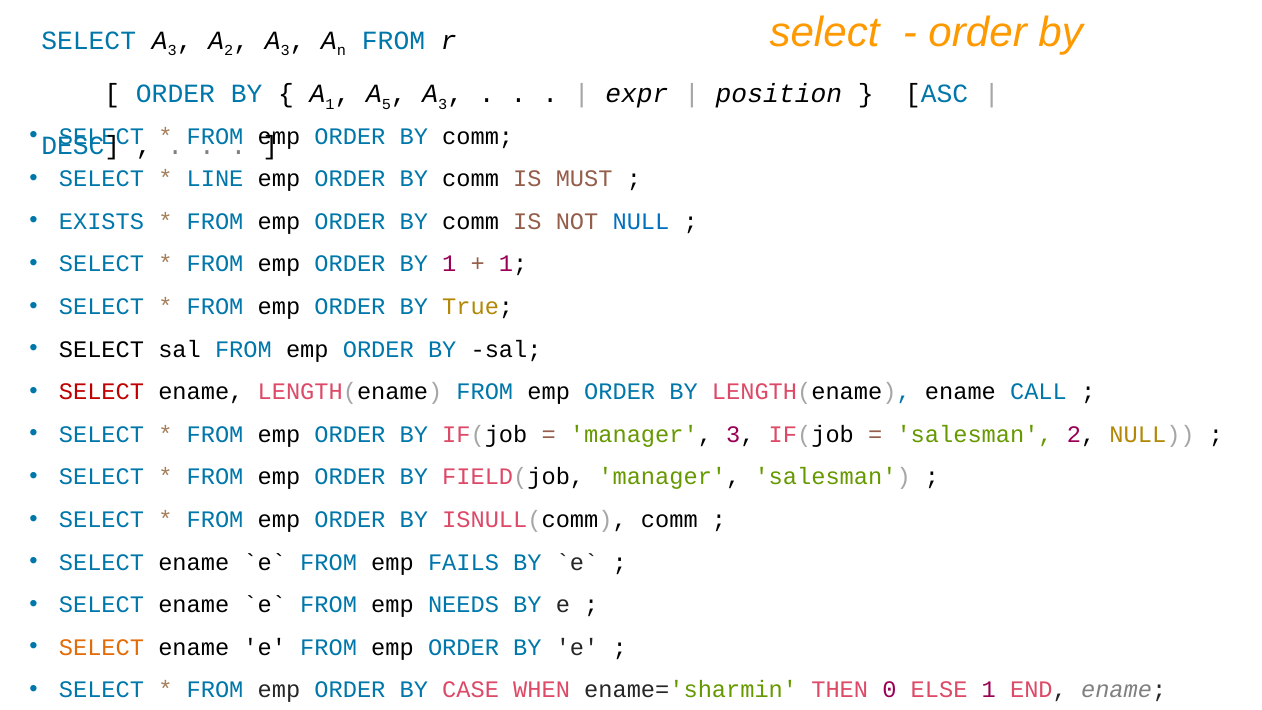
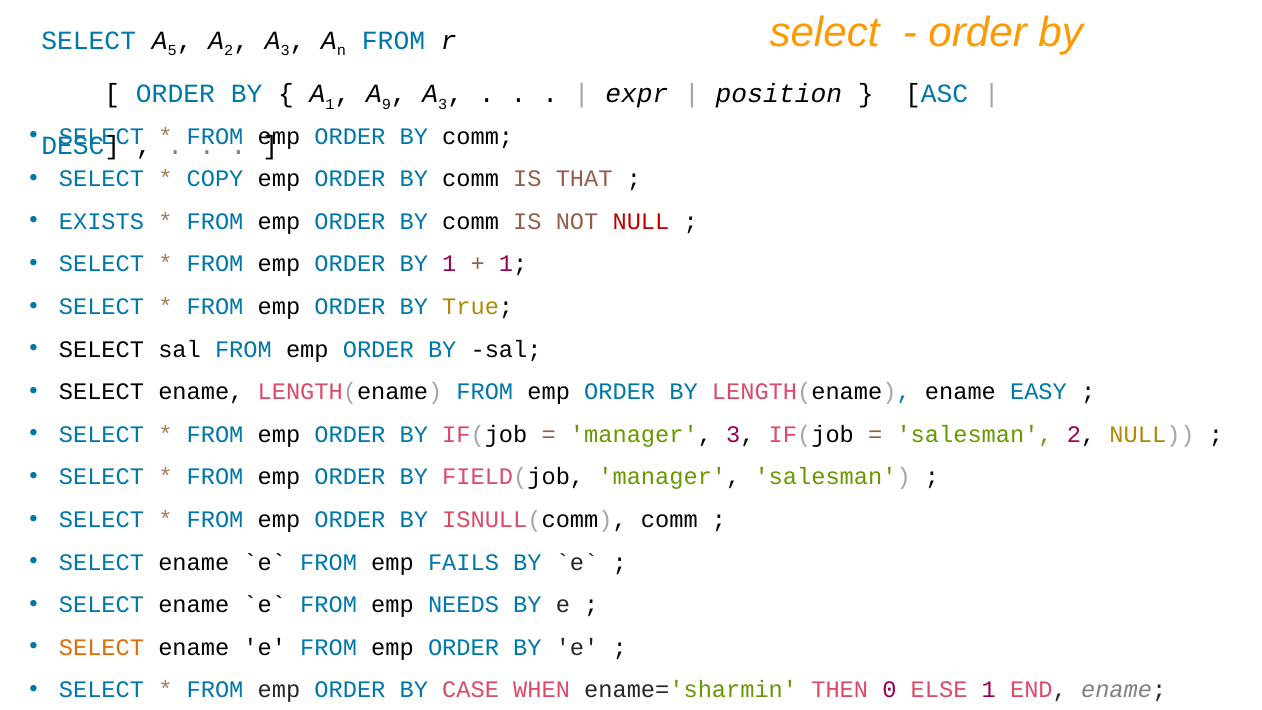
3: 3 -> 5 (172, 51)
5: 5 -> 9 (386, 104)
LINE: LINE -> COPY (215, 179)
MUST: MUST -> THAT (584, 179)
NULL colour: blue -> red (641, 221)
SELECT colour: red -> black (101, 392)
CALL: CALL -> EASY (1038, 392)
